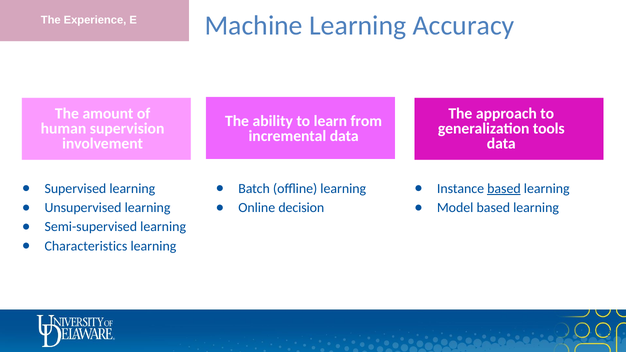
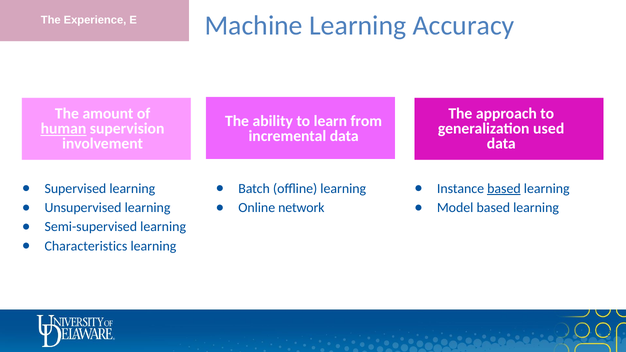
human underline: none -> present (63, 129)
tools: tools -> used (549, 129)
decision: decision -> network (301, 208)
